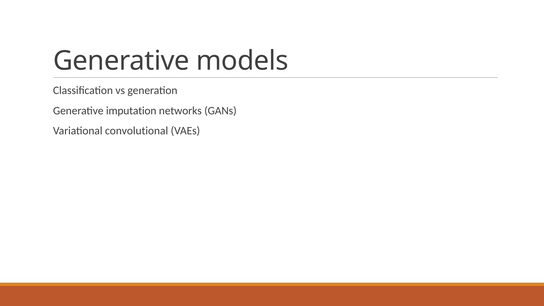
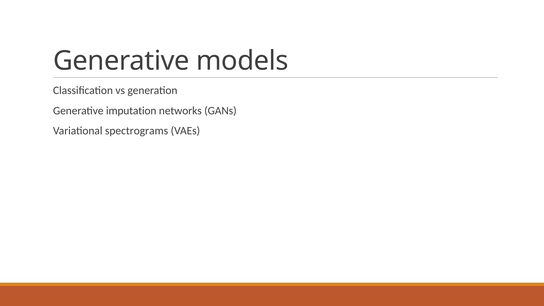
convolutional: convolutional -> spectrograms (137, 131)
